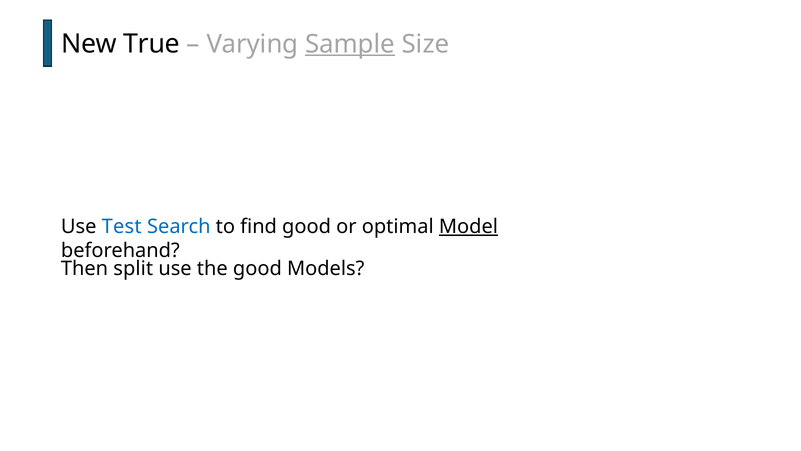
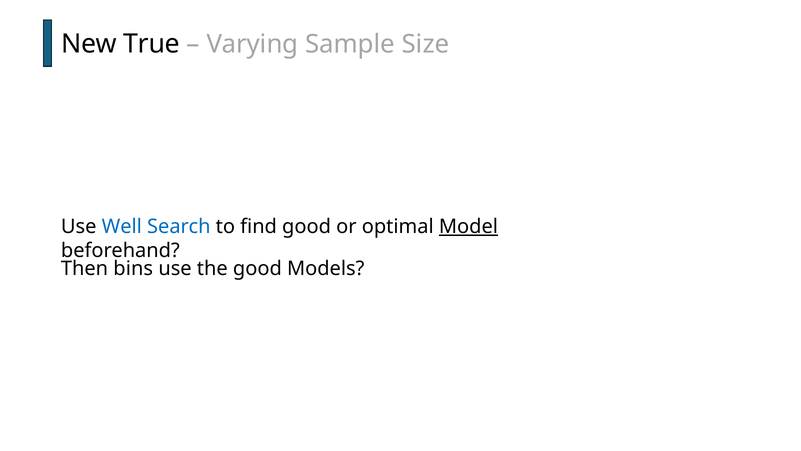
Sample underline: present -> none (350, 44)
Test: Test -> Well (122, 226)
split: split -> bins (133, 268)
